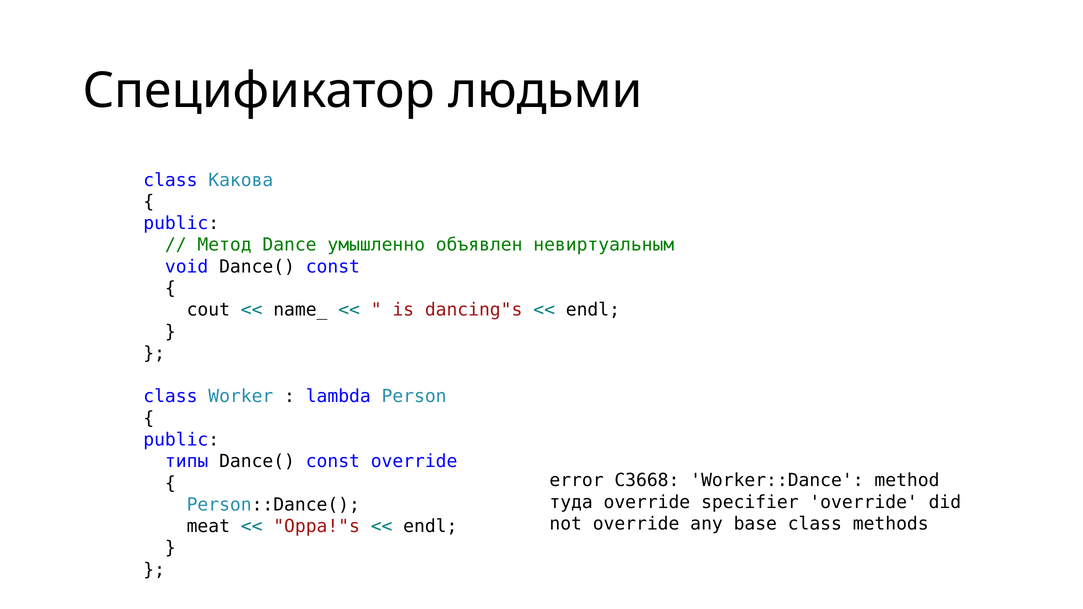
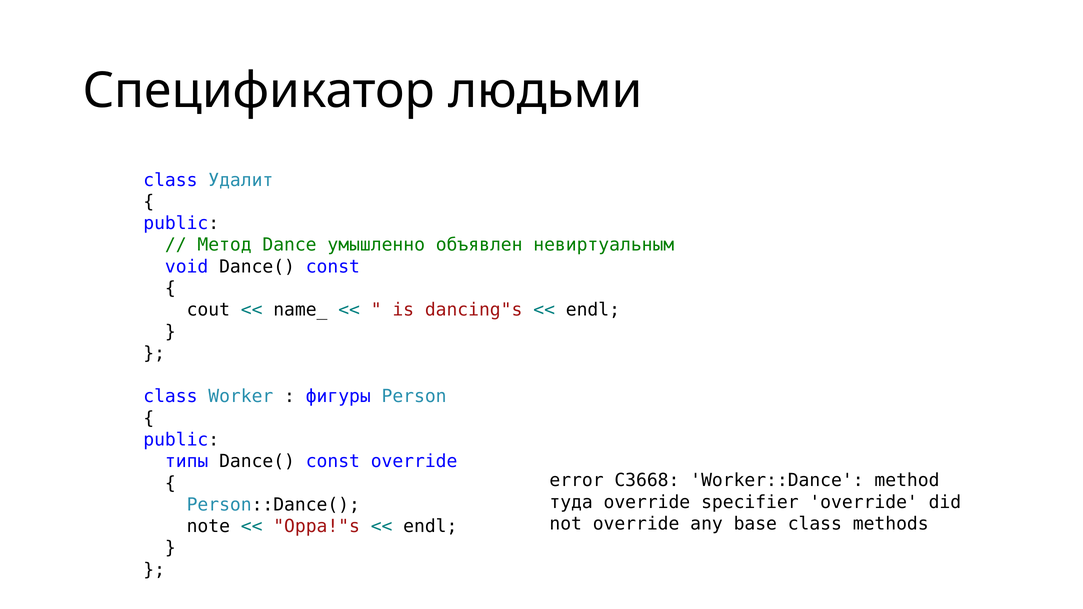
Какова: Какова -> Удалит (241, 180)
lambda: lambda -> фигуры (338, 397)
meat: meat -> note (208, 527)
